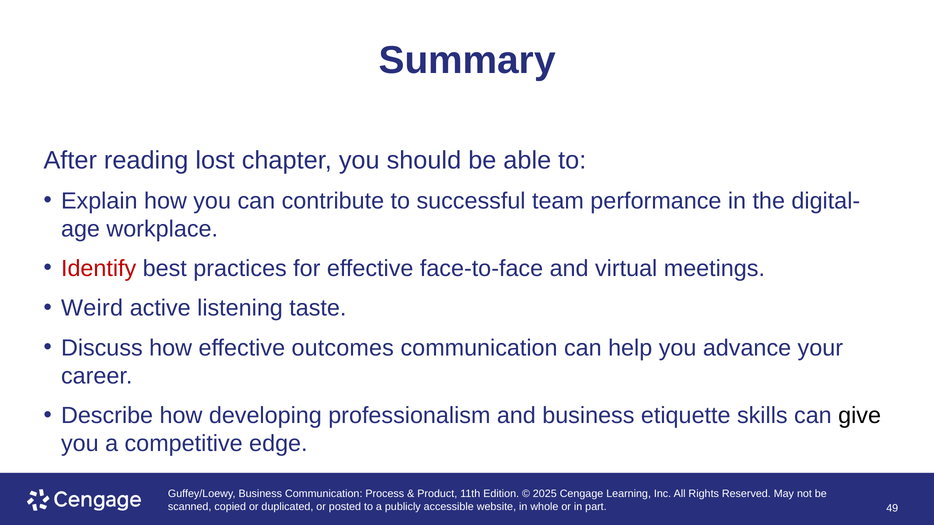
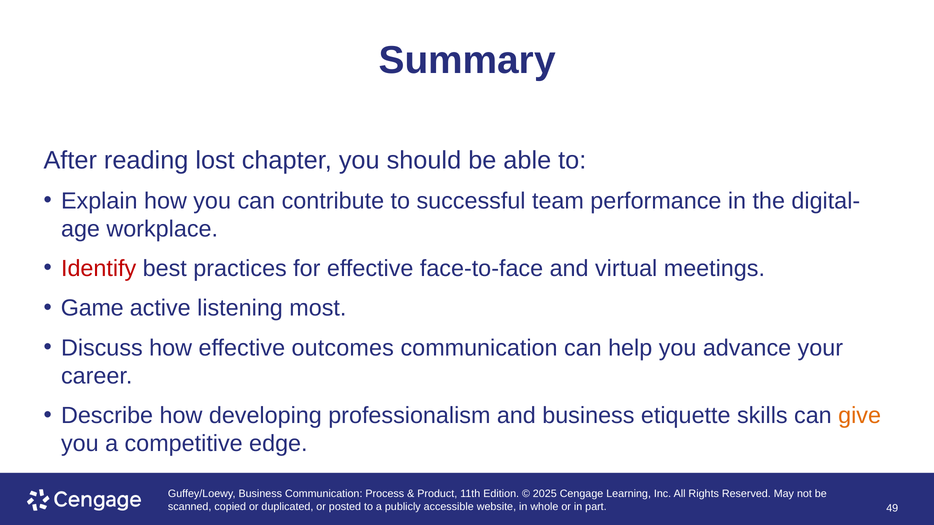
Weird: Weird -> Game (92, 308)
taste: taste -> most (318, 308)
give colour: black -> orange (860, 416)
